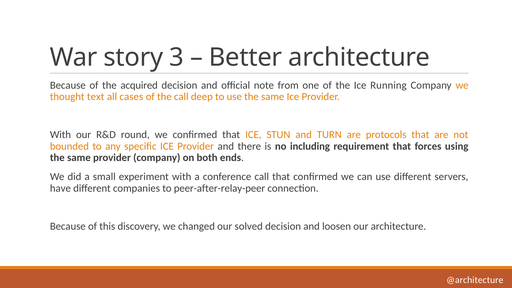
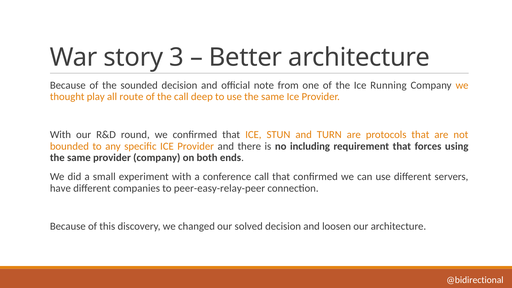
acquired: acquired -> sounded (139, 85)
text: text -> play (96, 97)
cases: cases -> route (131, 97)
peer-after-relay-peer: peer-after-relay-peer -> peer-easy-relay-peer (219, 188)
@architecture: @architecture -> @bidirectional (475, 280)
